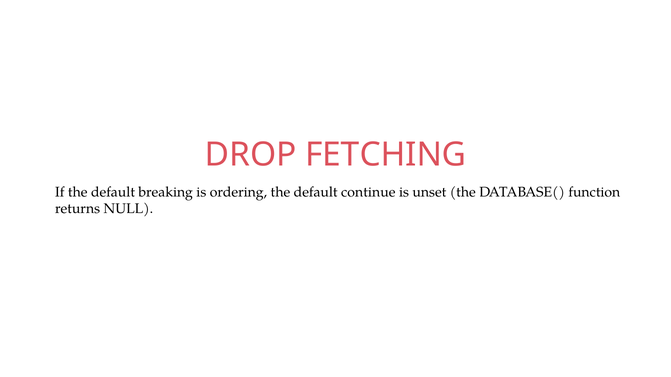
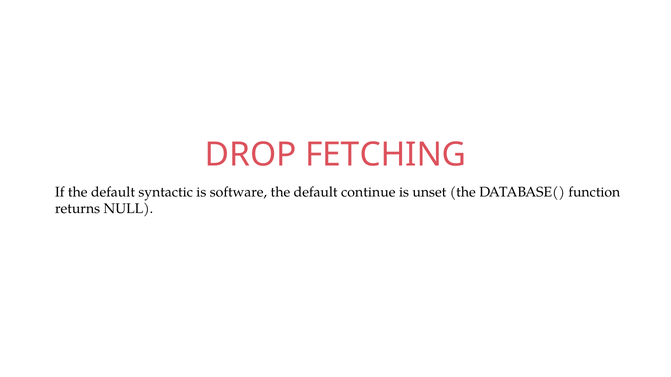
breaking: breaking -> syntactic (166, 192)
ordering: ordering -> software (238, 192)
